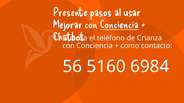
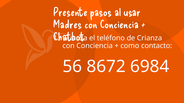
Mejorar: Mejorar -> Madres (68, 25)
Conciencia underline: present -> none (119, 25)
5160: 5160 -> 8672 (106, 67)
